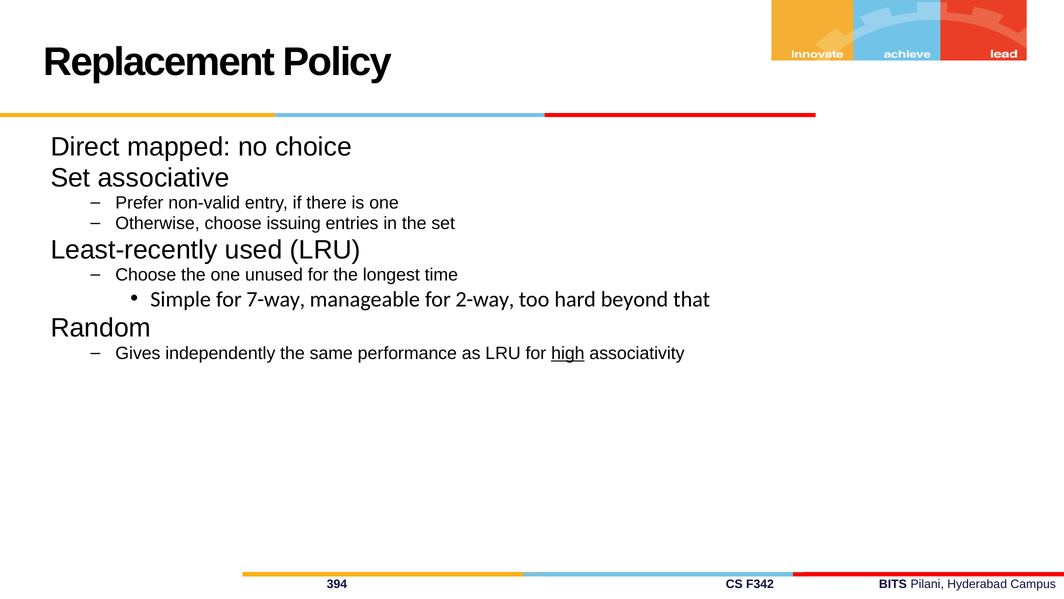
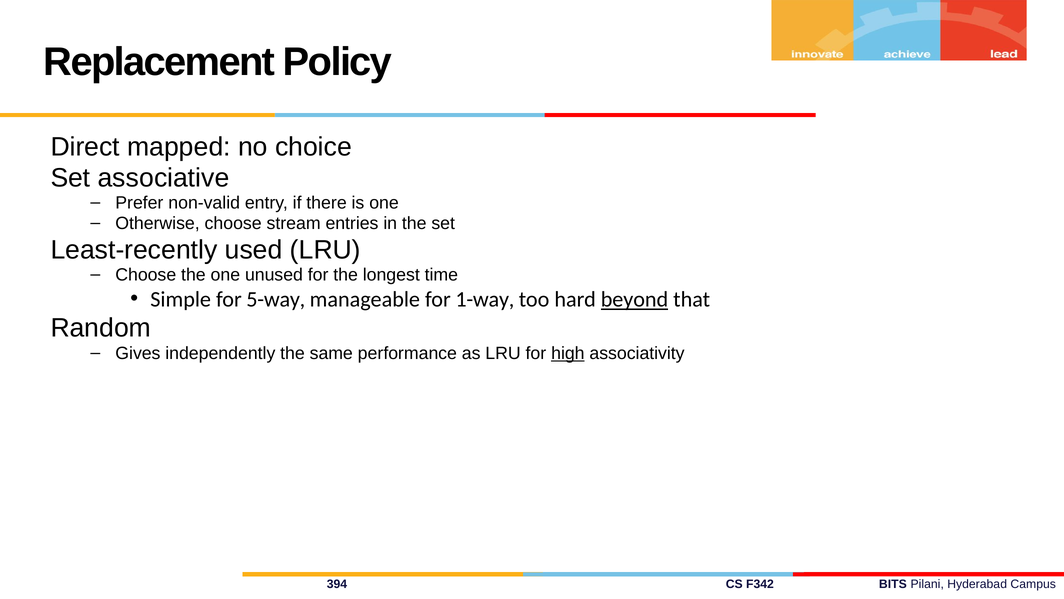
issuing: issuing -> stream (294, 223)
7-way: 7-way -> 5-way (276, 299)
2-way: 2-way -> 1-way (485, 299)
beyond underline: none -> present (634, 299)
